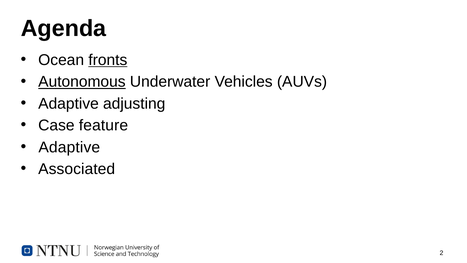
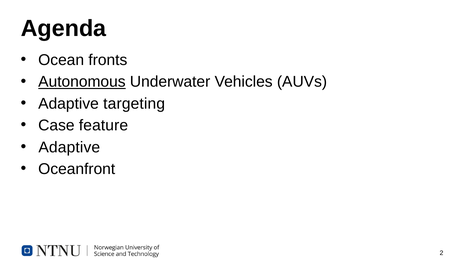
fronts underline: present -> none (108, 60)
adjusting: adjusting -> targeting (134, 103)
Associated: Associated -> Oceanfront (77, 169)
